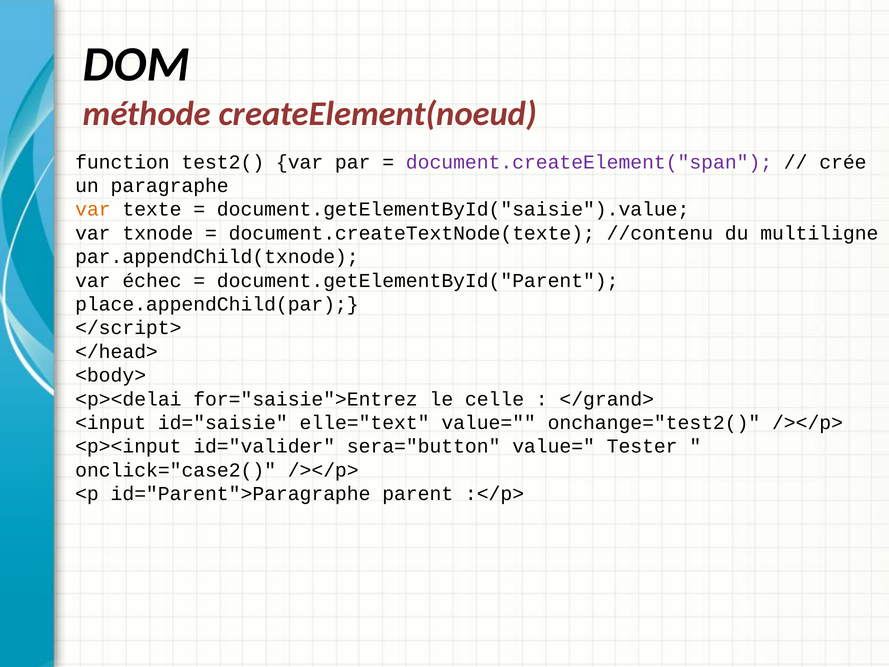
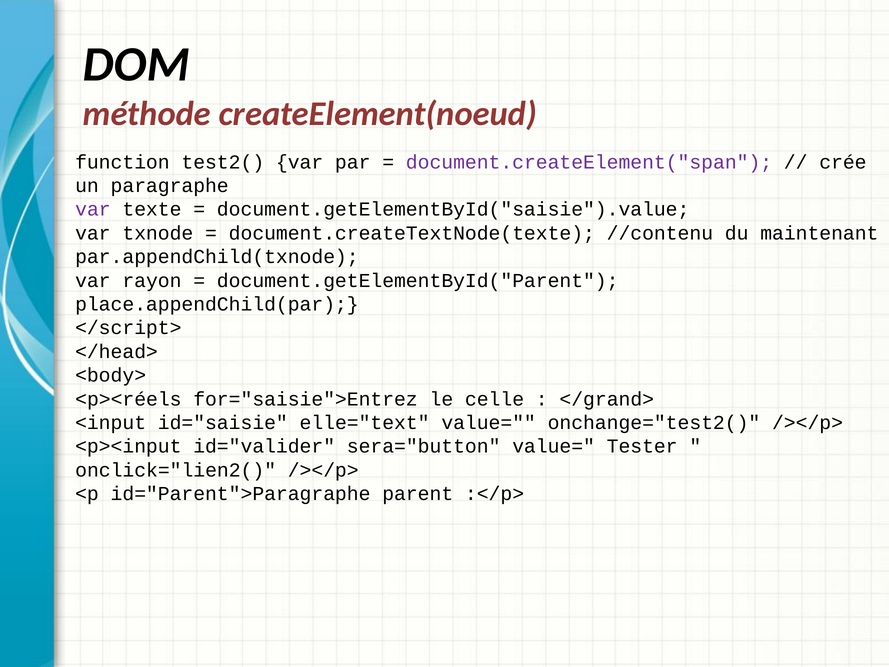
var colour: orange -> purple (93, 209)
multiligne: multiligne -> maintenant (819, 233)
échec: échec -> rayon (152, 280)
<p><delai: <p><delai -> <p><réels (128, 399)
onclick="case2(: onclick="case2( -> onclick="lien2( (176, 470)
